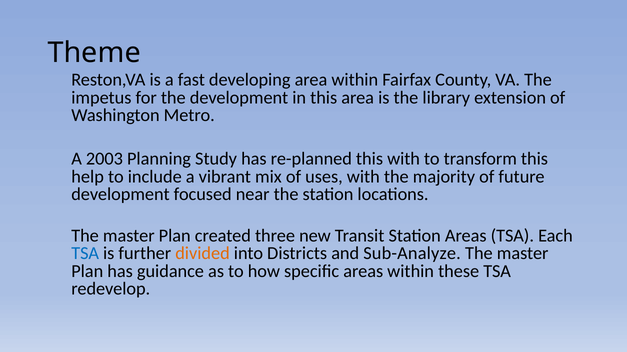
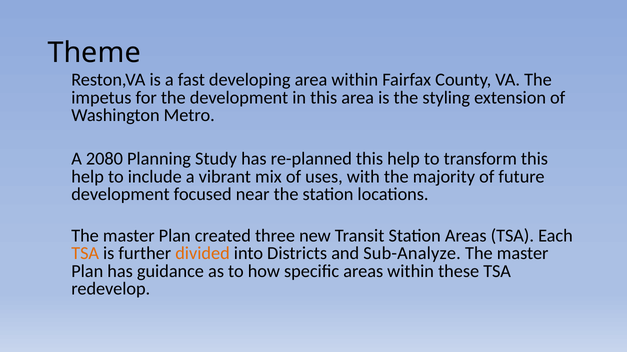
library: library -> styling (446, 98)
2003: 2003 -> 2080 (104, 159)
re-planned this with: with -> help (403, 159)
TSA colour: blue -> orange (85, 254)
